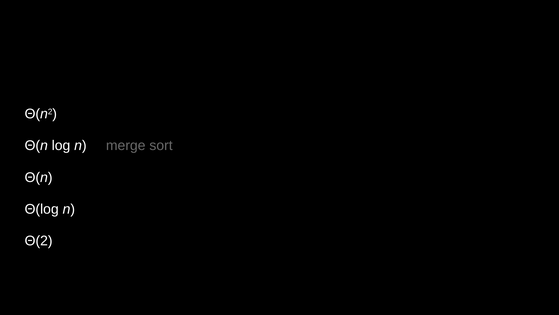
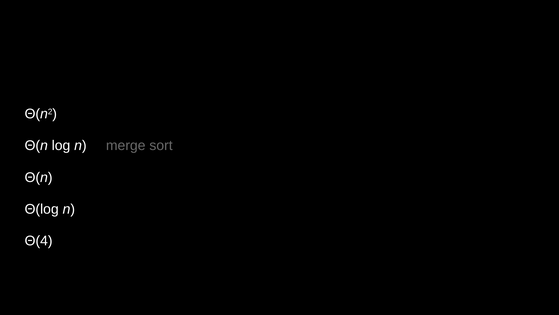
Θ(2: Θ(2 -> Θ(4 (39, 240)
